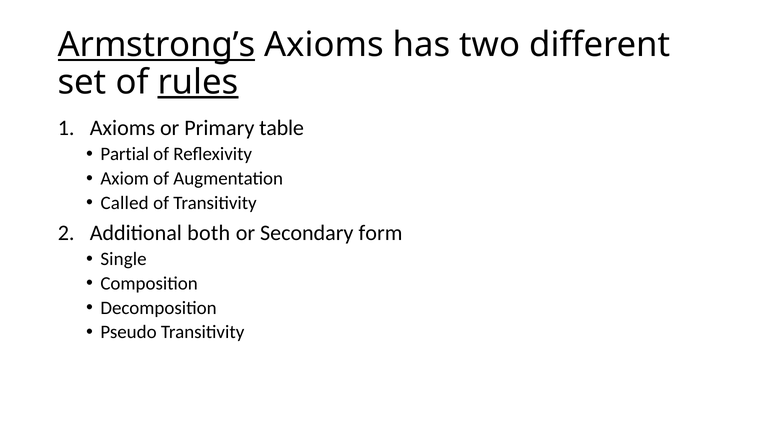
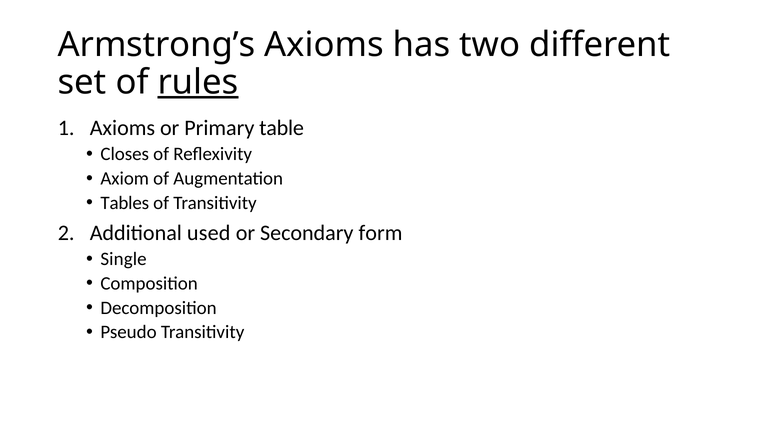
Armstrong’s underline: present -> none (157, 45)
Partial: Partial -> Closes (125, 154)
Called: Called -> Tables (125, 203)
both: both -> used (209, 233)
